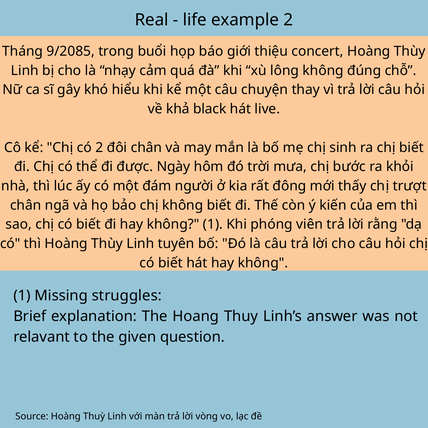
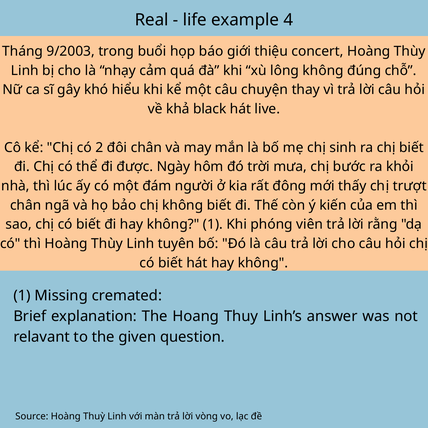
example 2: 2 -> 4 (288, 20)
9/2085: 9/2085 -> 9/2003 (71, 51)
struggles: struggles -> cremated (127, 295)
